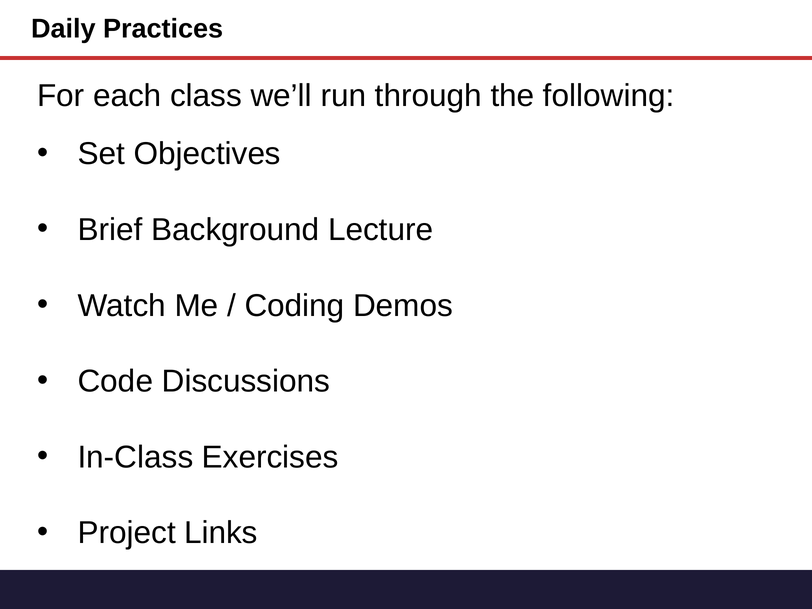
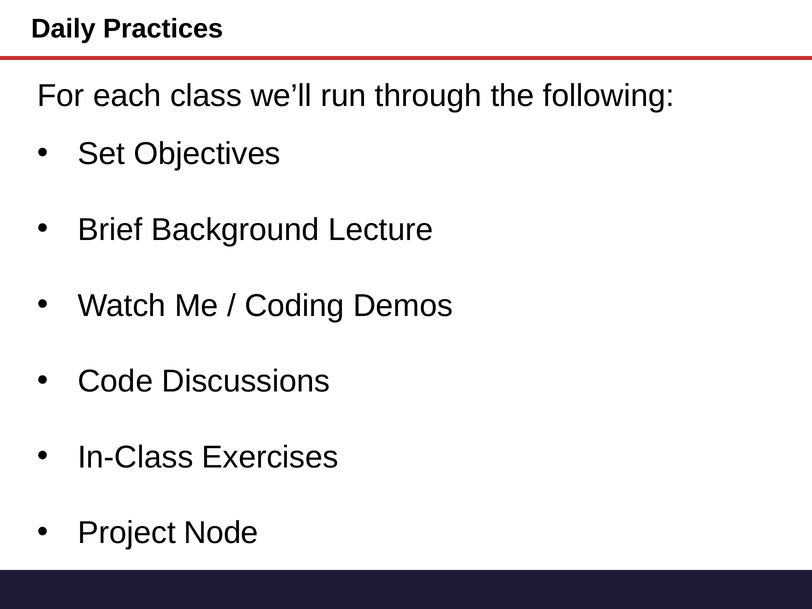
Links: Links -> Node (221, 533)
